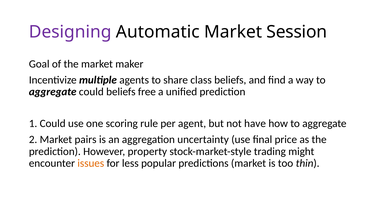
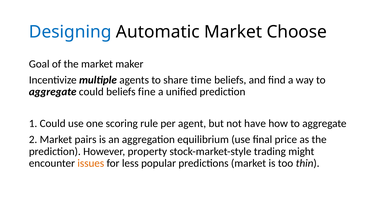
Designing colour: purple -> blue (70, 32)
Session: Session -> Choose (297, 32)
class: class -> time (201, 80)
free: free -> fine (147, 92)
uncertainty: uncertainty -> equilibrium (203, 140)
